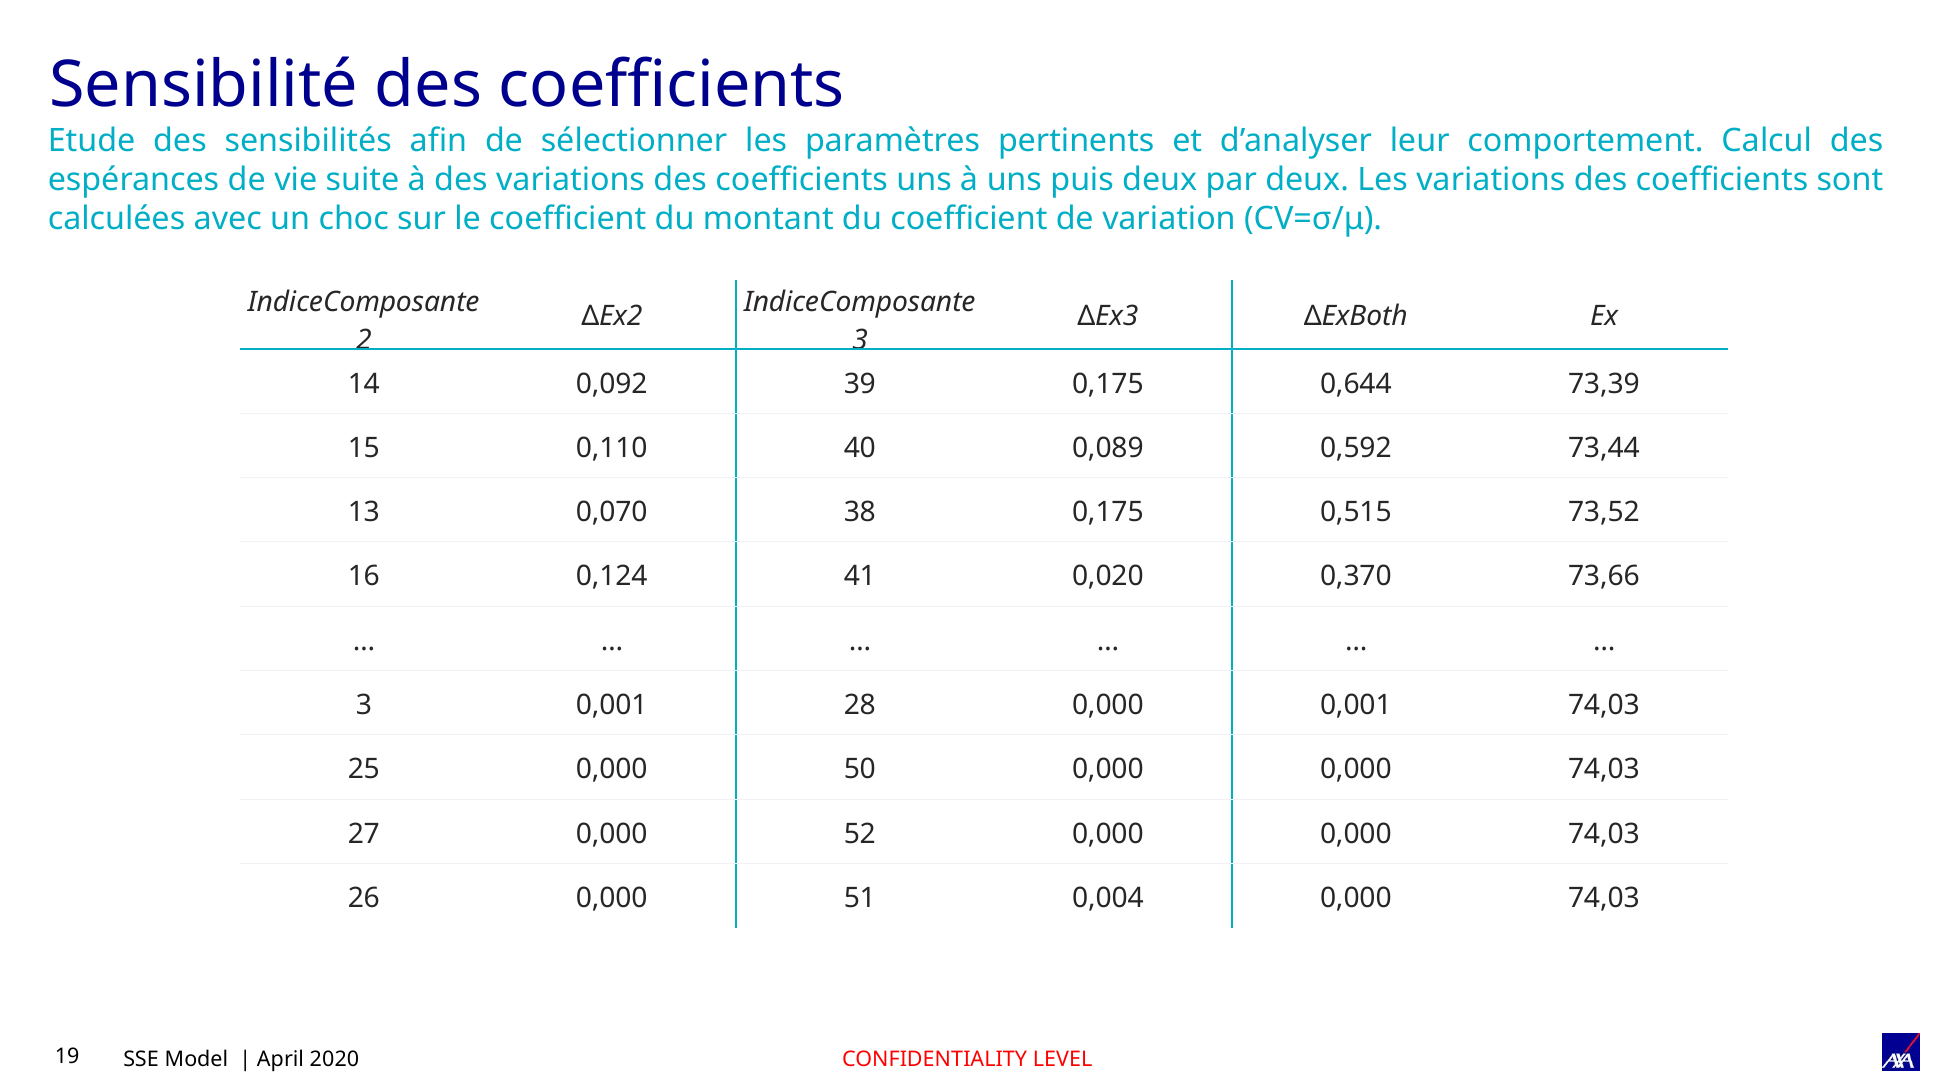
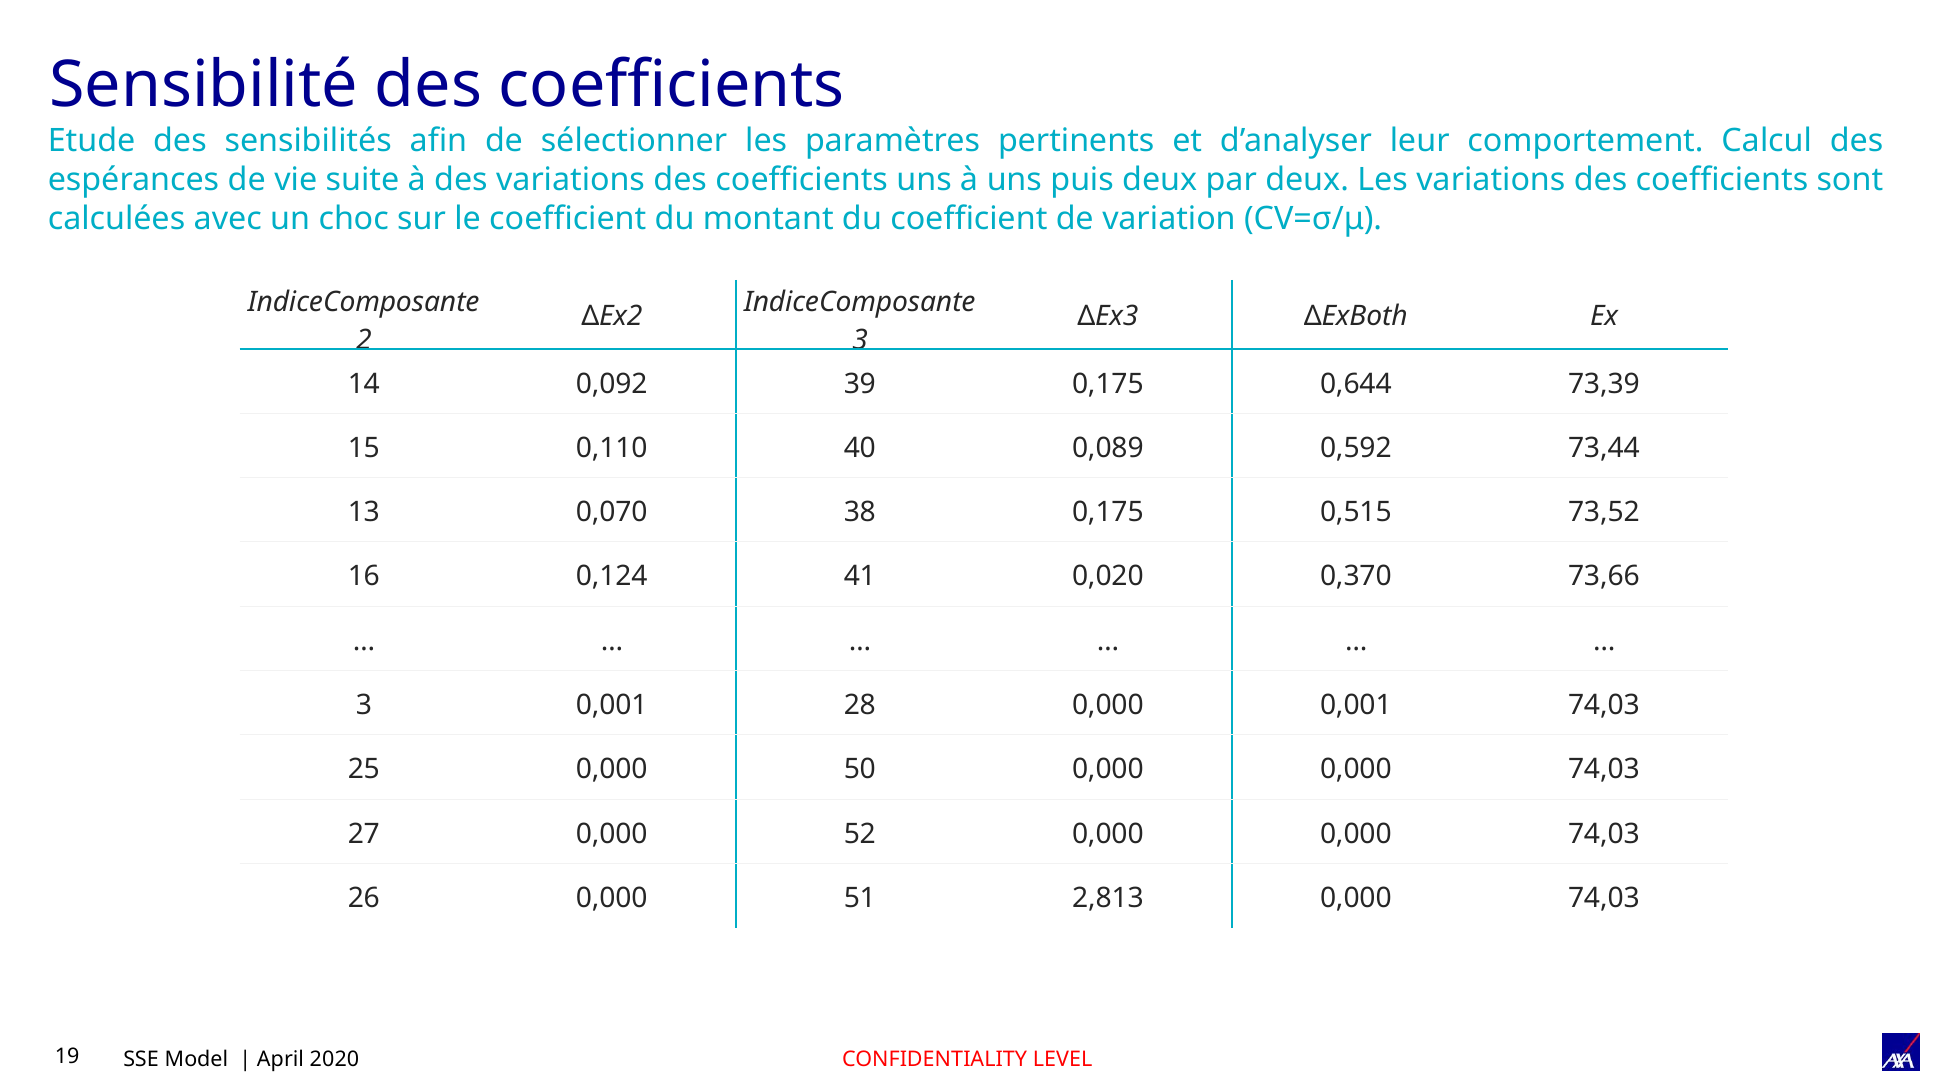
0,004: 0,004 -> 2,813 (1108, 898)
